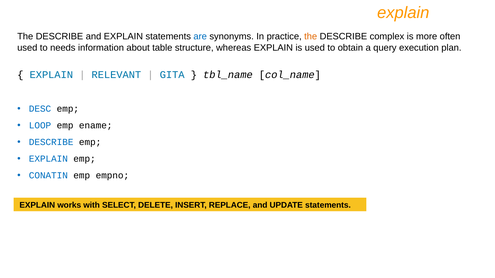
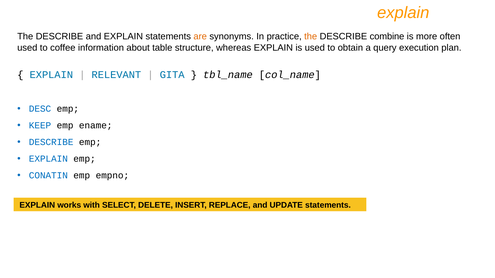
are colour: blue -> orange (200, 37)
complex: complex -> combine (387, 37)
needs: needs -> coffee (63, 48)
LOOP: LOOP -> KEEP (40, 126)
